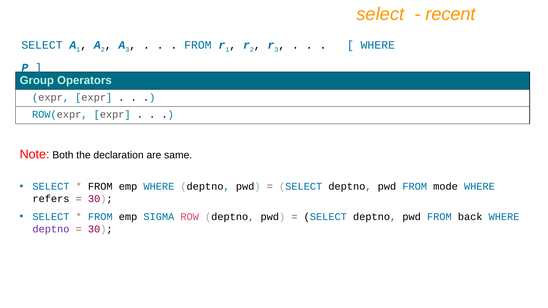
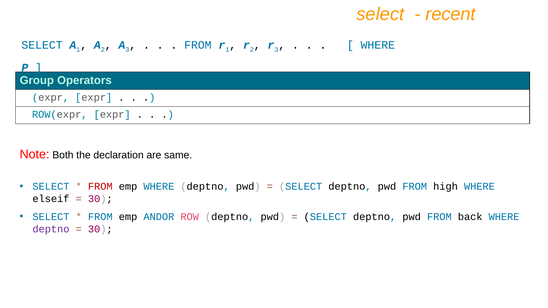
FROM colour: black -> red (100, 187)
mode: mode -> high (446, 187)
refers: refers -> elseif (51, 199)
SIGMA: SIGMA -> ANDOR (159, 217)
